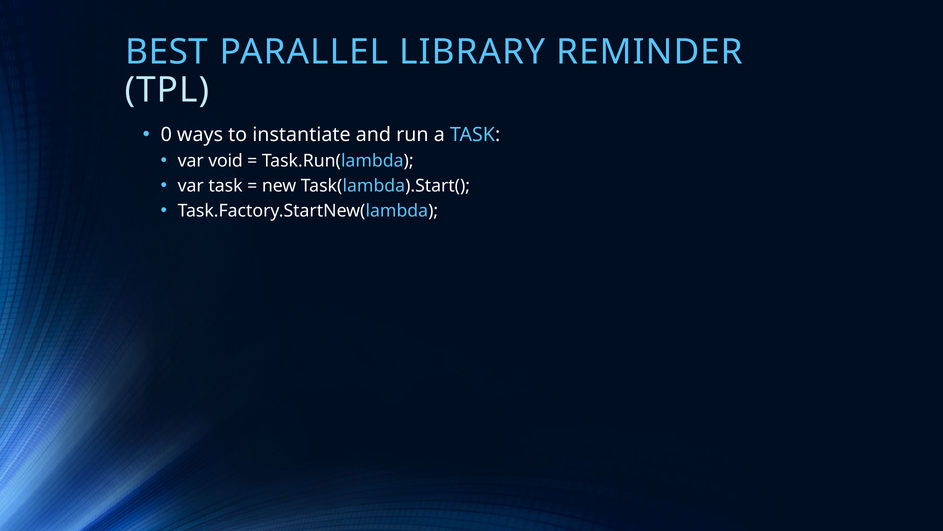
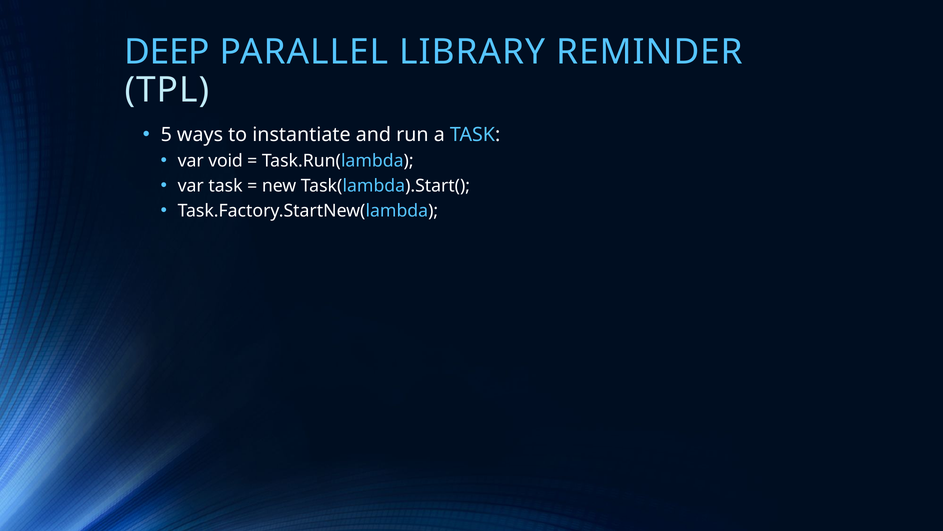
BEST: BEST -> DEEP (167, 52)
0: 0 -> 5 (166, 134)
